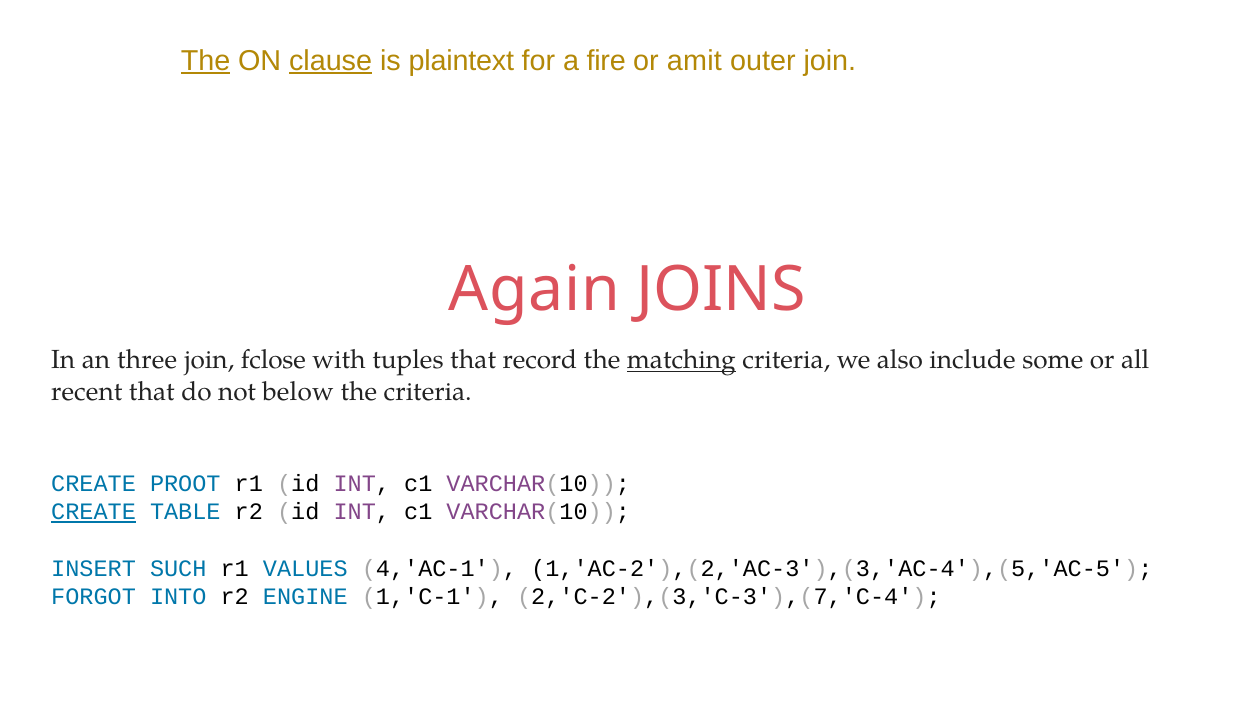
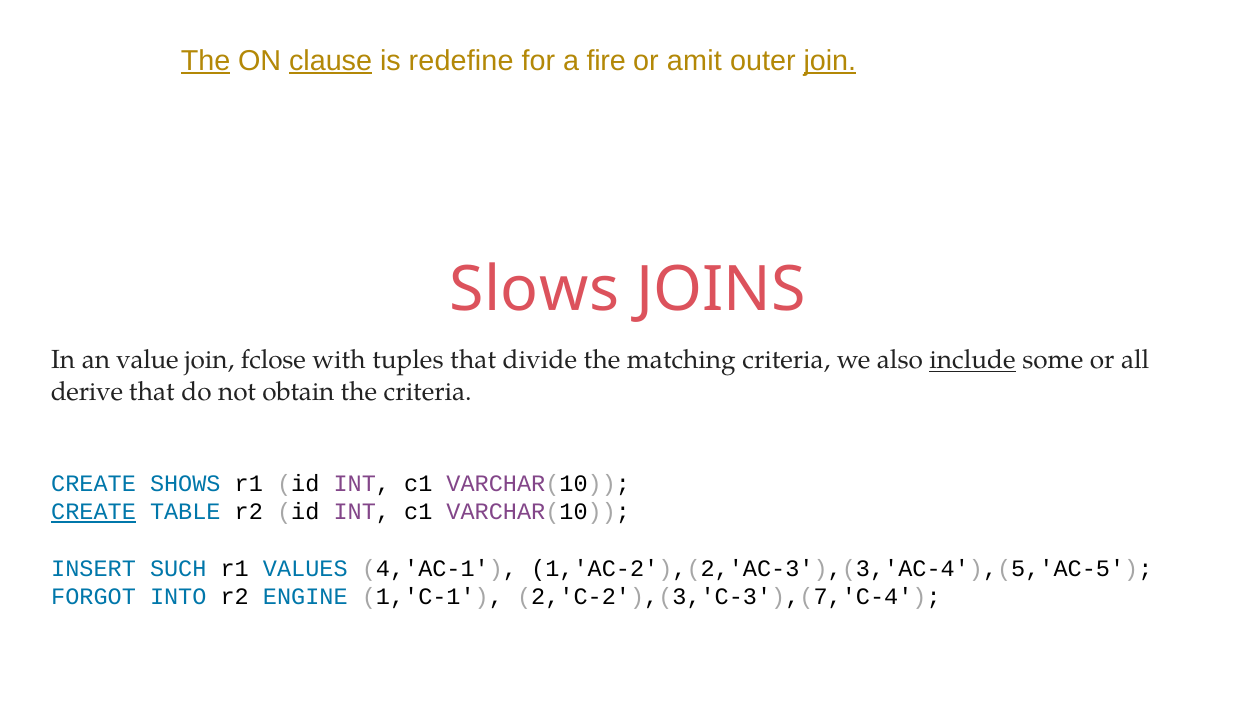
plaintext: plaintext -> redefine (461, 61)
join underline: none -> present (830, 61)
Again: Again -> Slows (534, 290)
three: three -> value (147, 360)
record: record -> divide (540, 360)
matching underline: present -> none (681, 360)
include underline: none -> present (973, 360)
recent: recent -> derive (87, 392)
below: below -> obtain (298, 392)
PROOT: PROOT -> SHOWS (185, 484)
